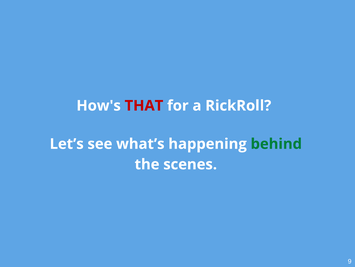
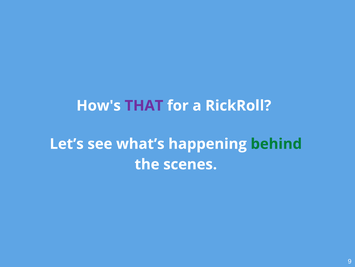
THAT colour: red -> purple (144, 105)
